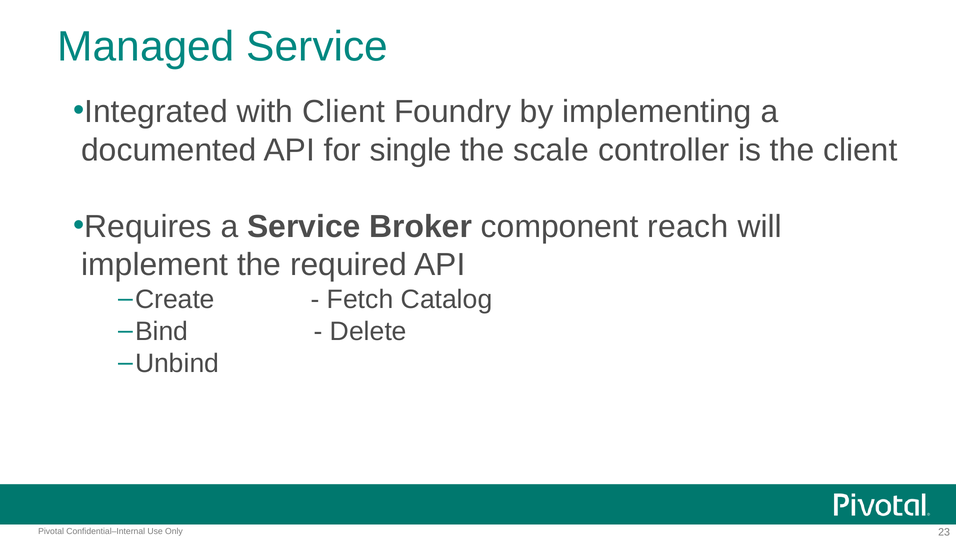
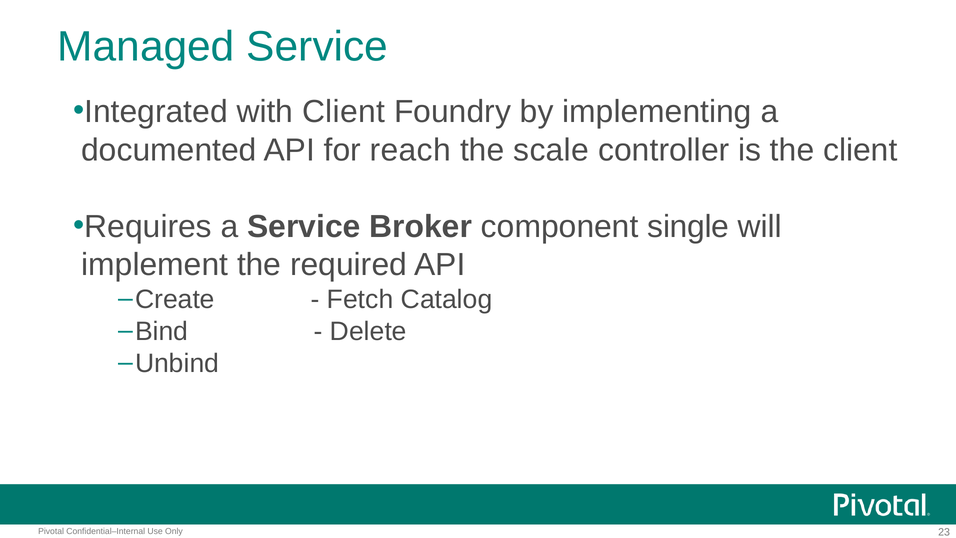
single: single -> reach (410, 150)
reach: reach -> single (688, 226)
